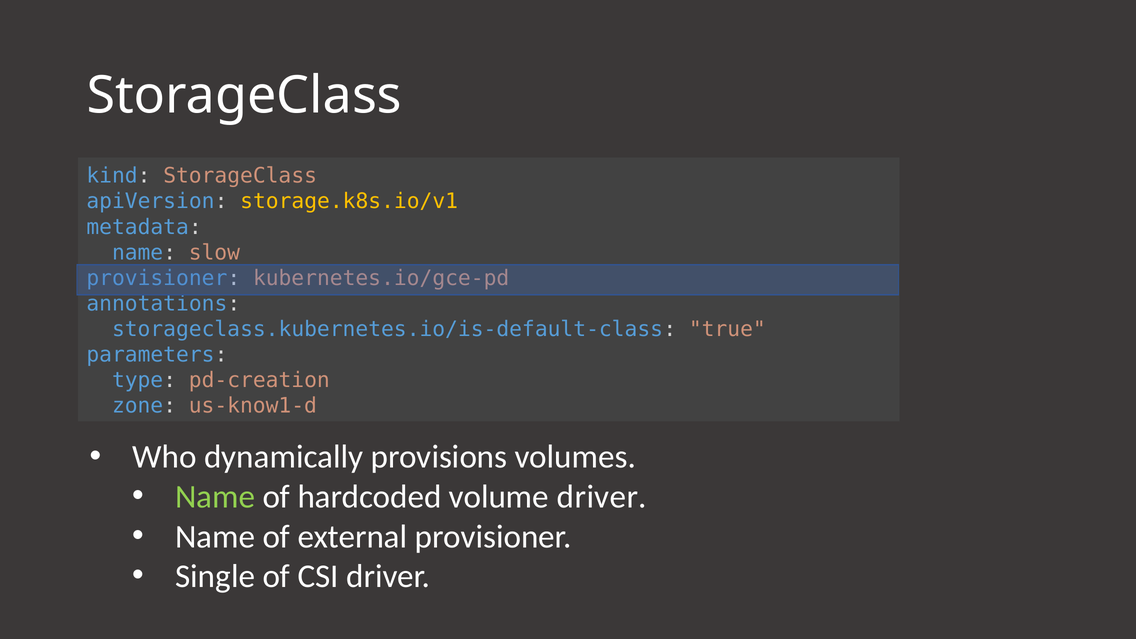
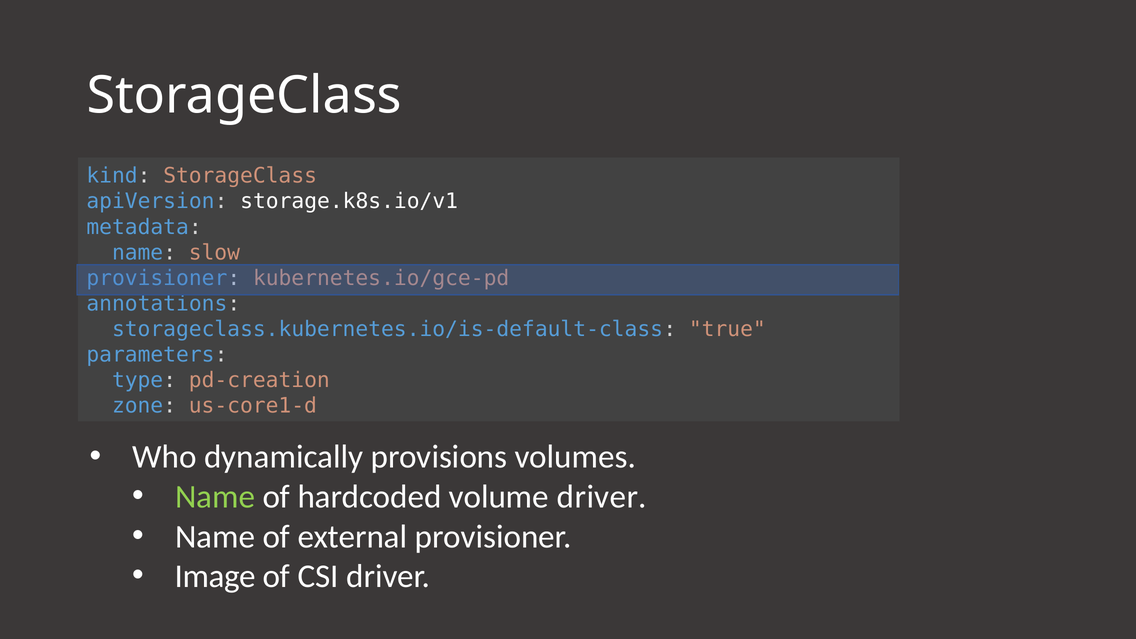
storage.k8s.io/v1 colour: yellow -> white (349, 201)
us-know1-d: us-know1-d -> us-core1-d (253, 406)
Single: Single -> Image (215, 576)
